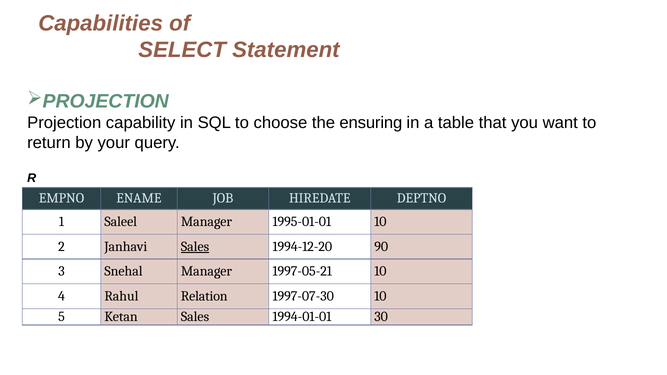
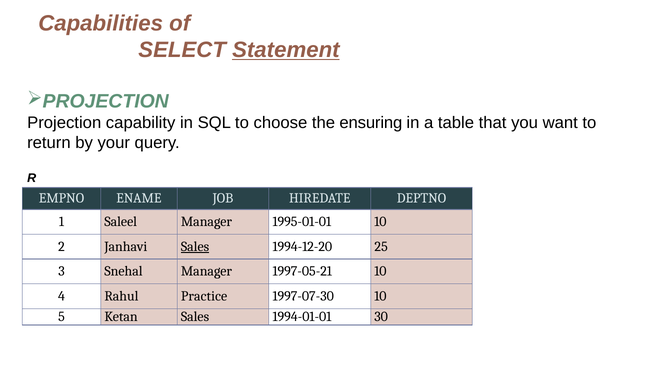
Statement underline: none -> present (286, 50)
90: 90 -> 25 (381, 247)
Relation: Relation -> Practice (204, 296)
